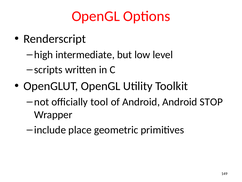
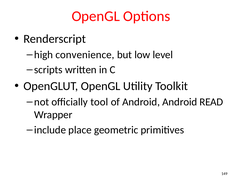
intermediate: intermediate -> convenience (85, 55)
STOP: STOP -> READ (211, 102)
